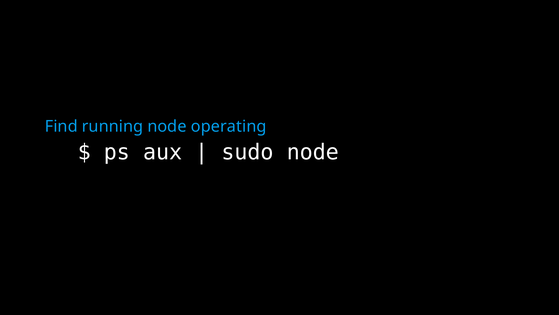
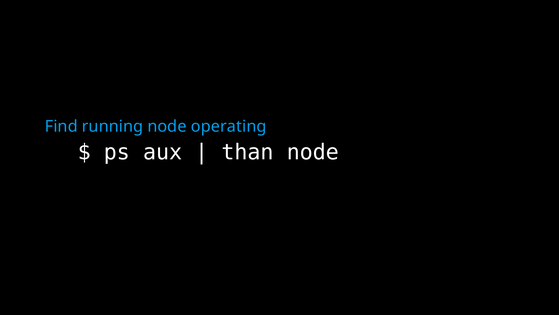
sudo: sudo -> than (248, 152)
